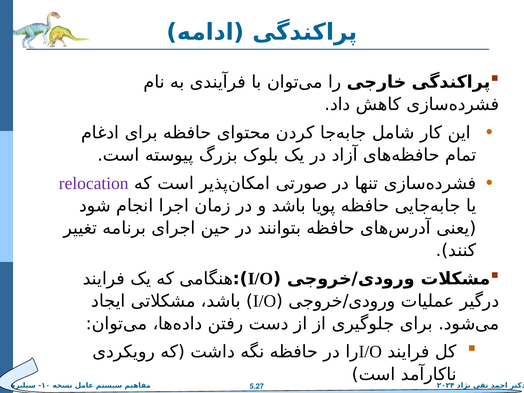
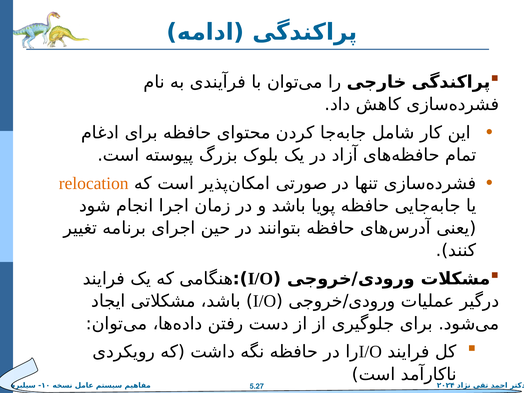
relocation colour: purple -> orange (94, 183)
